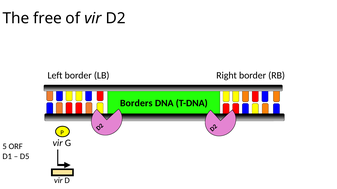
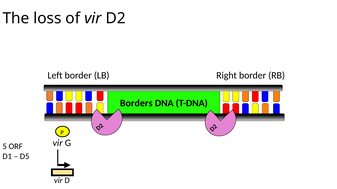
free: free -> loss (47, 18)
